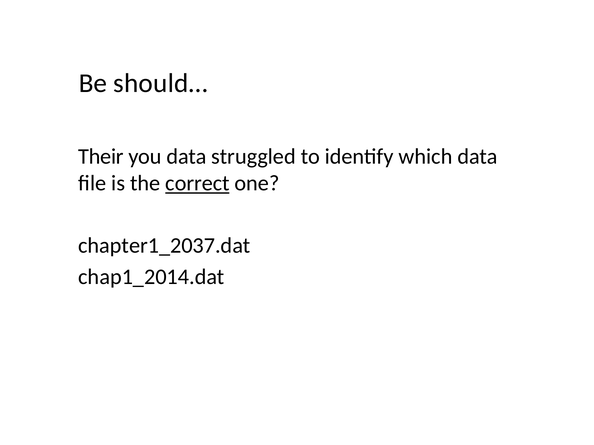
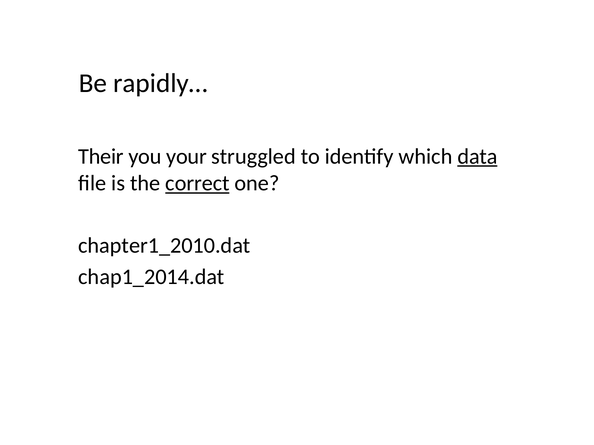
should…: should… -> rapidly… (160, 83)
you data: data -> your (187, 157)
data underline: none -> present (477, 157)
chapter1_2037.dat: chapter1_2037.dat -> chapter1_2010.dat (164, 246)
